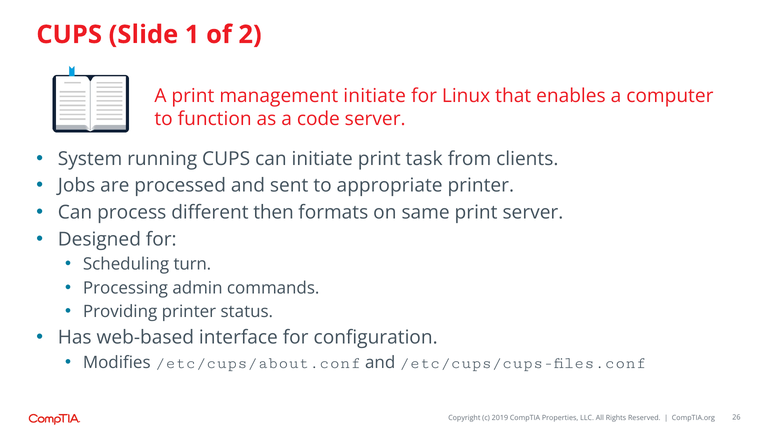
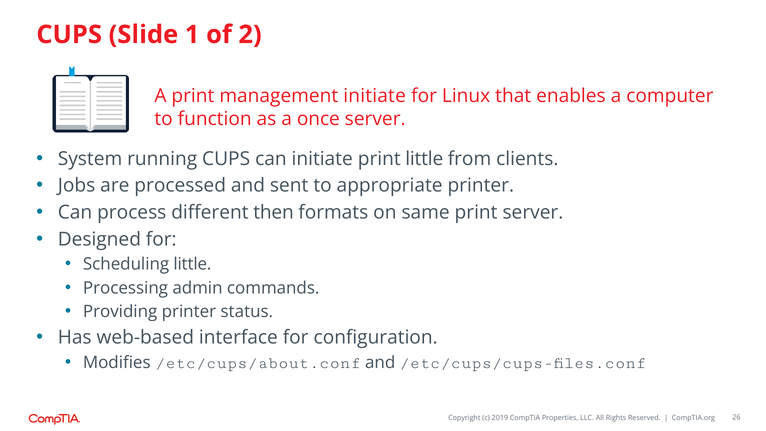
code: code -> once (318, 119)
print task: task -> little (424, 159)
Scheduling turn: turn -> little (192, 264)
